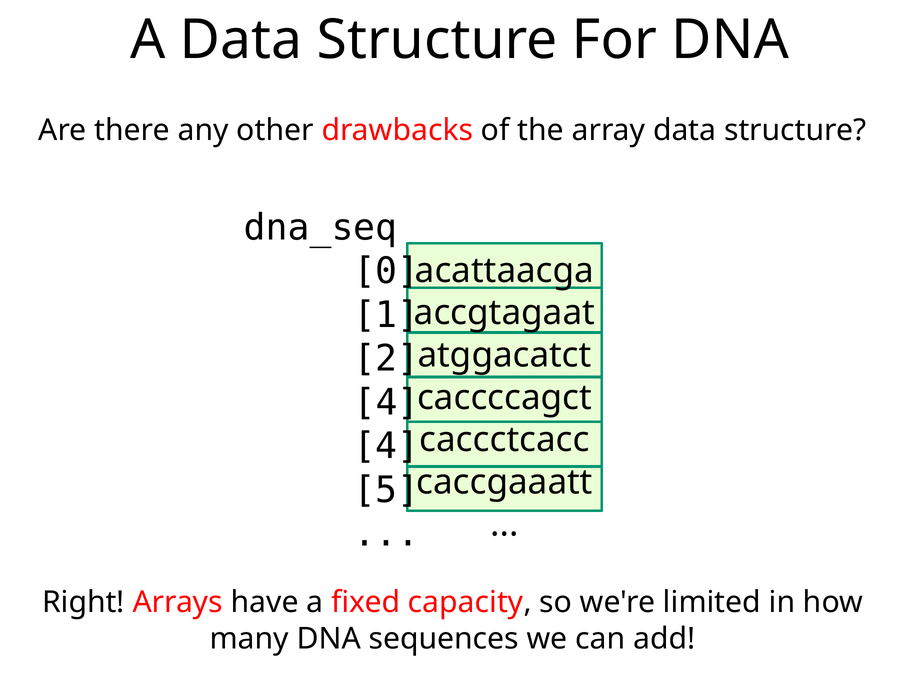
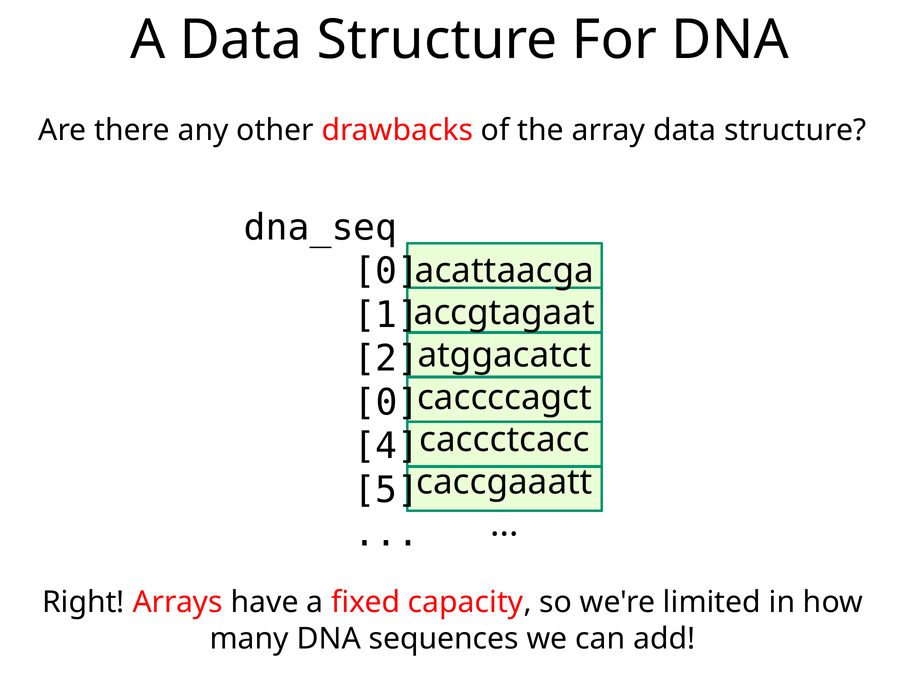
4: 4 -> 0 (387, 402)
